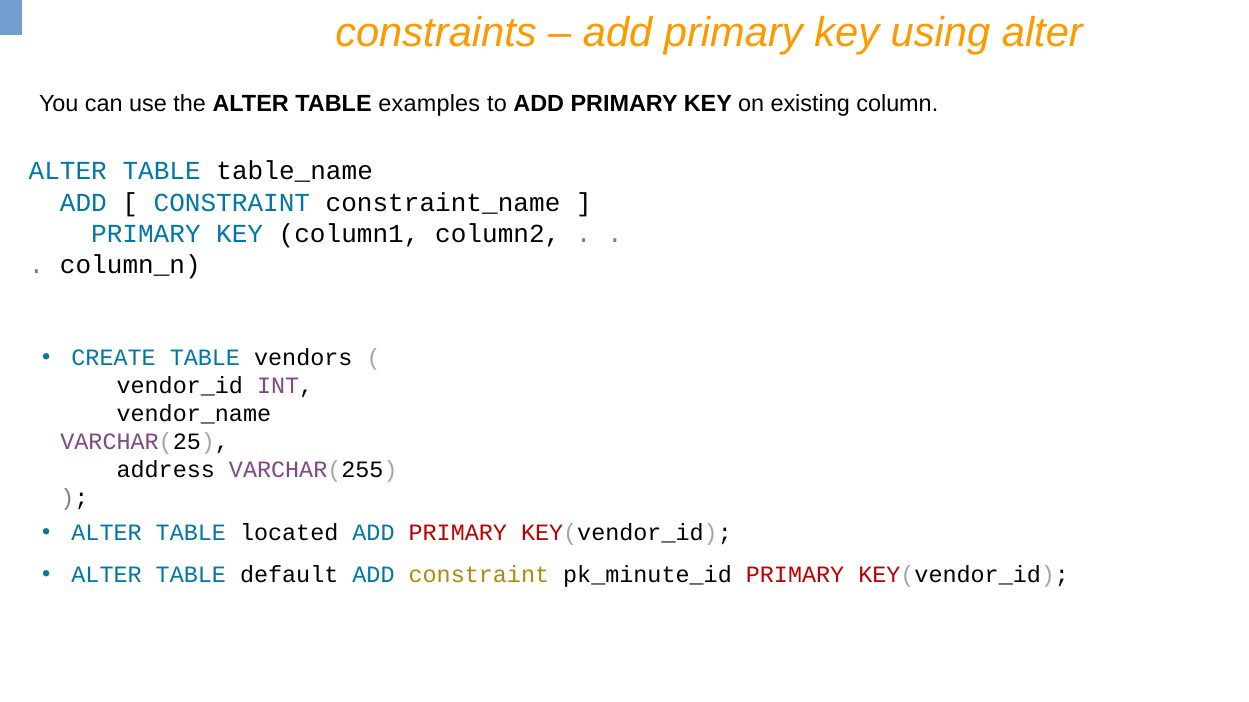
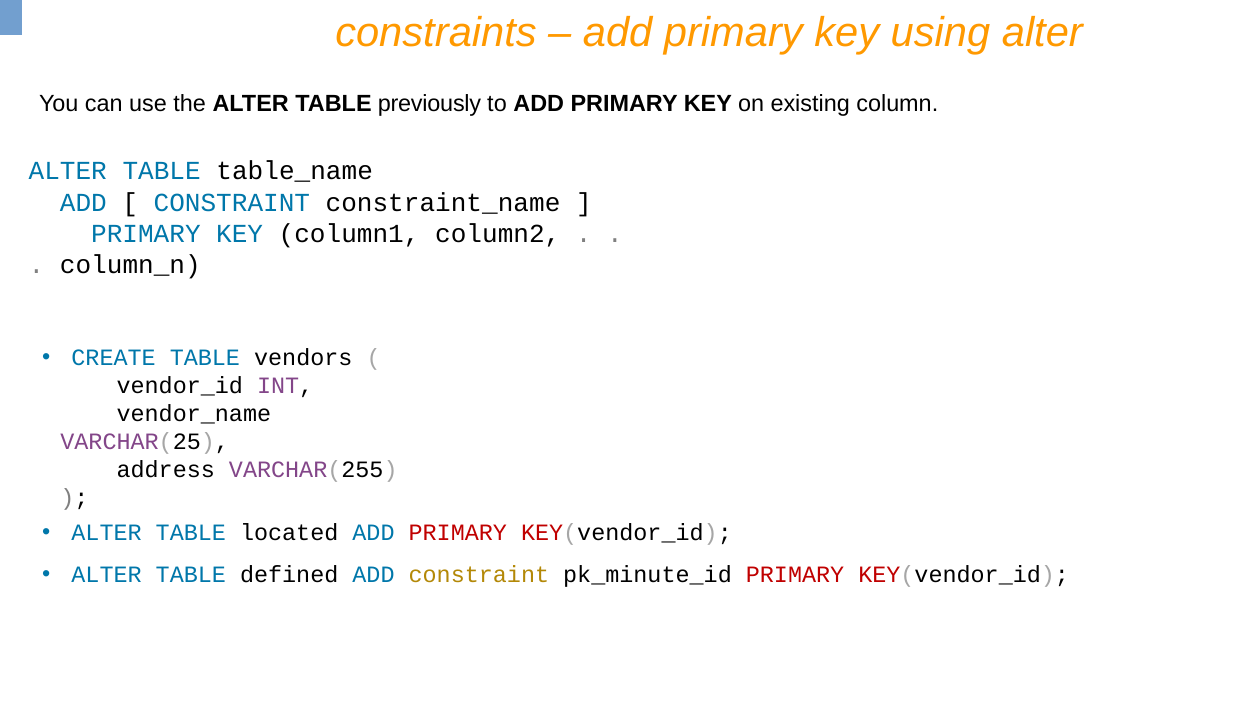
examples: examples -> previously (430, 104)
default: default -> defined (289, 575)
